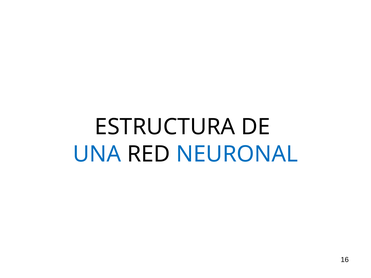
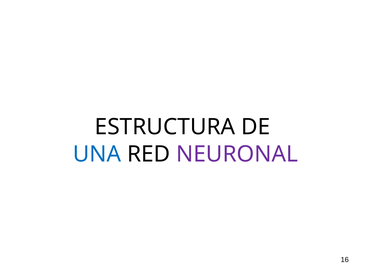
NEURONAL colour: blue -> purple (237, 154)
